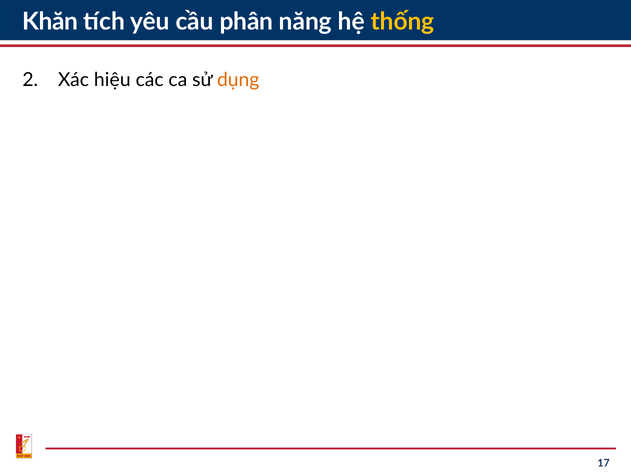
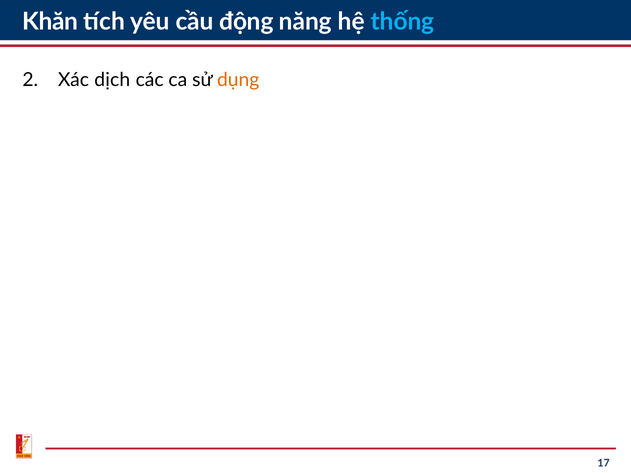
phân: phân -> động (246, 22)
thống colour: yellow -> light blue (403, 22)
hiệu: hiệu -> dịch (112, 80)
